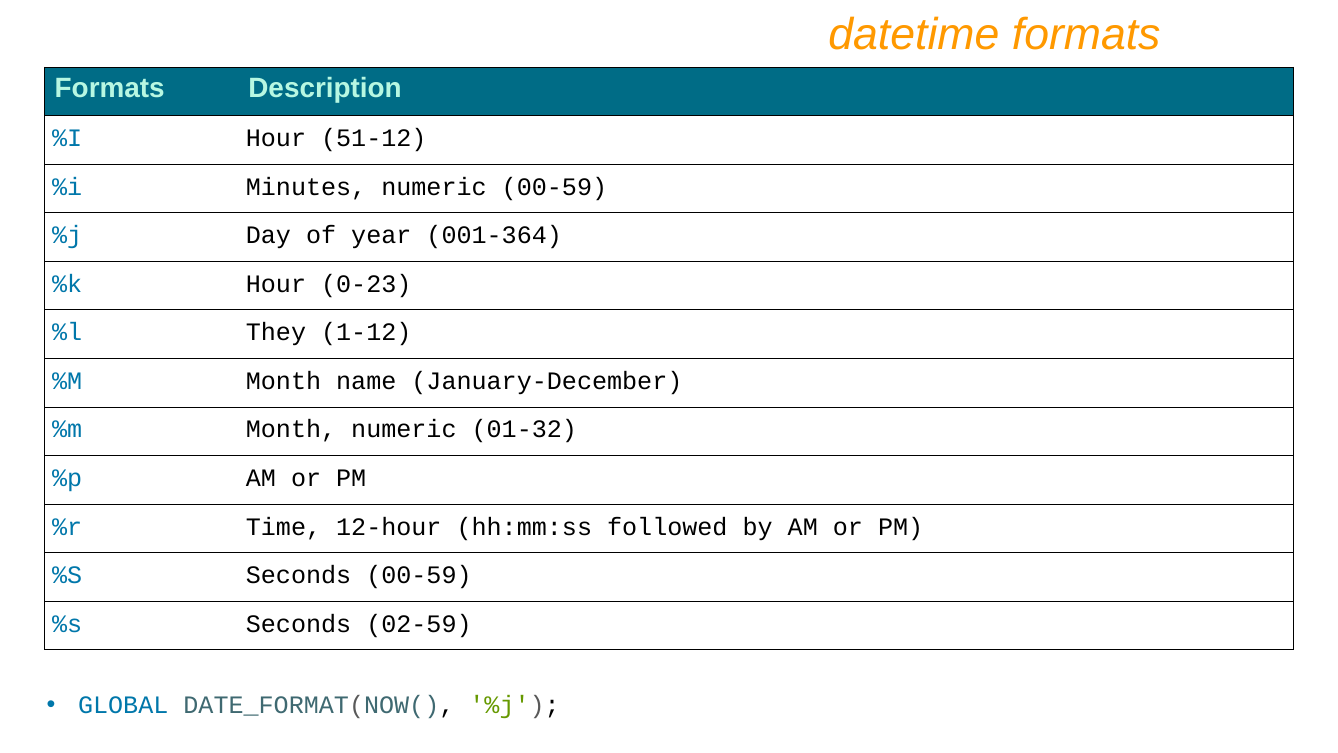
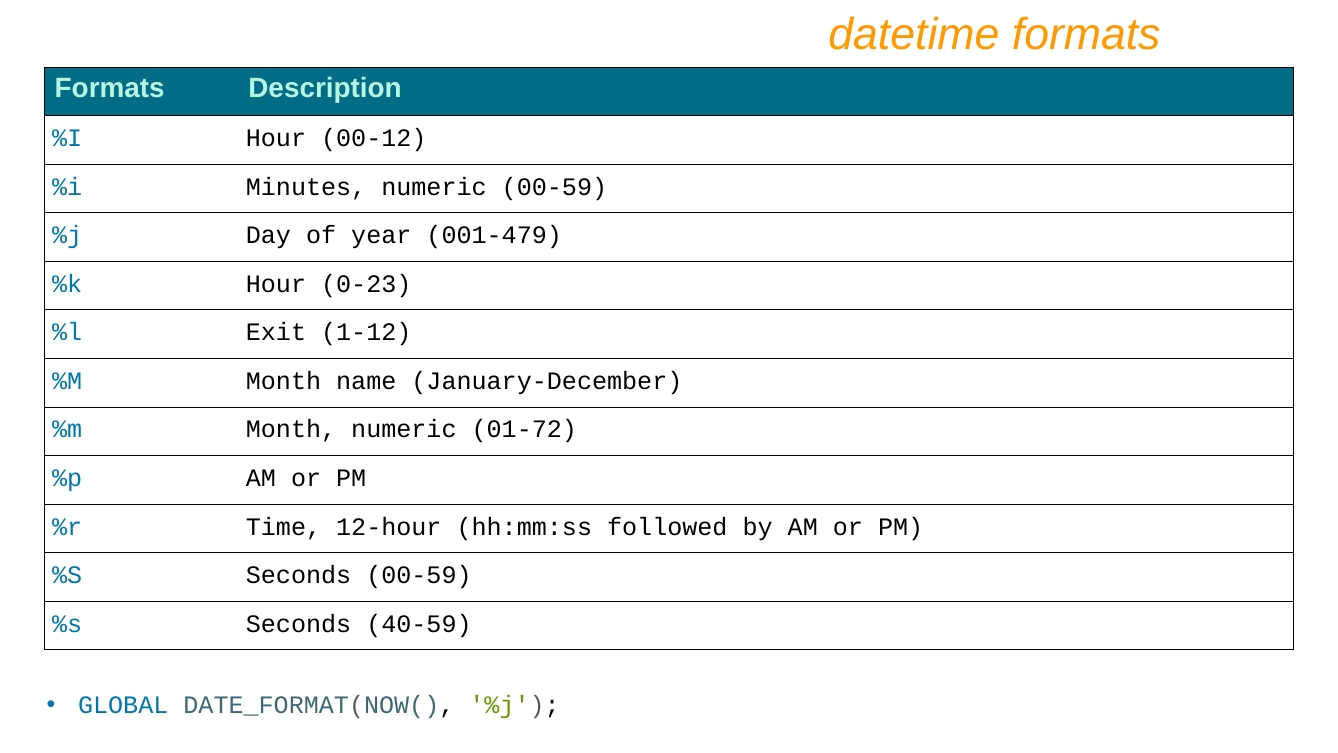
51-12: 51-12 -> 00-12 (374, 138)
001-364: 001-364 -> 001-479 (494, 235)
They: They -> Exit (276, 332)
01-32: 01-32 -> 01-72 (524, 429)
02-59: 02-59 -> 40-59 (419, 623)
